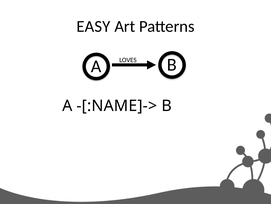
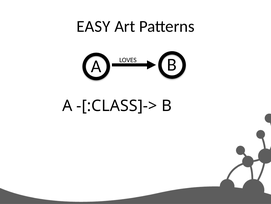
-[:NAME]->: -[:NAME]-> -> -[:CLASS]-> (117, 106)
